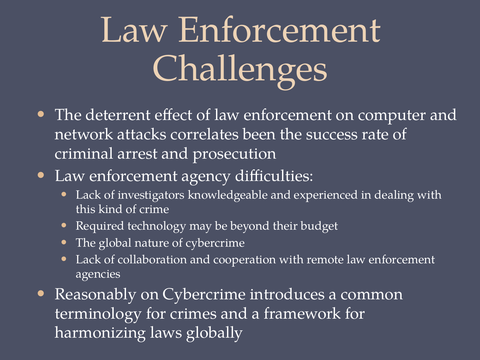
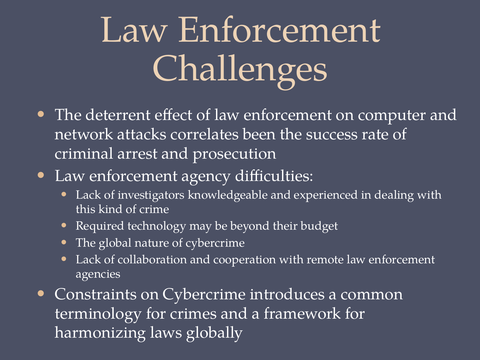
Reasonably: Reasonably -> Constraints (96, 294)
